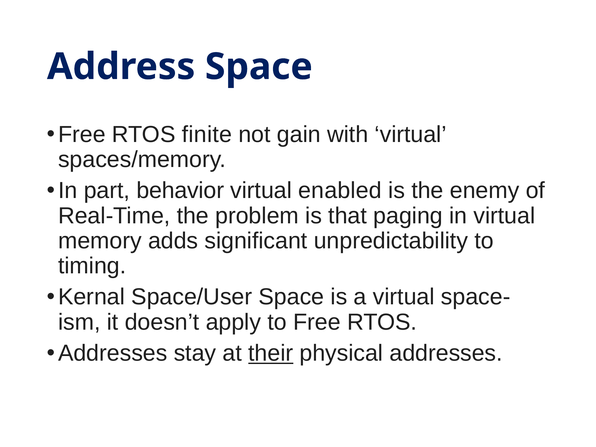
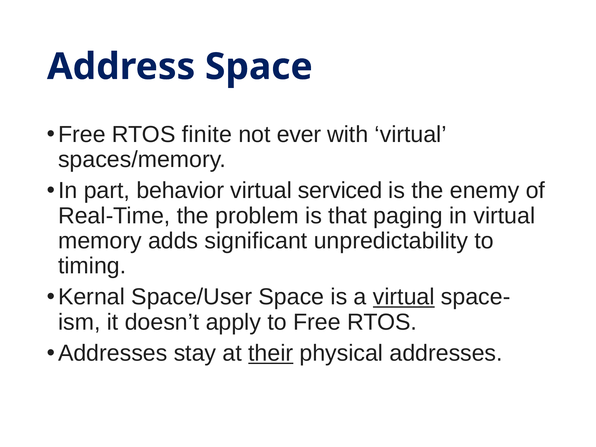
gain: gain -> ever (299, 134)
enabled: enabled -> serviced (340, 191)
virtual underline: none -> present (404, 297)
